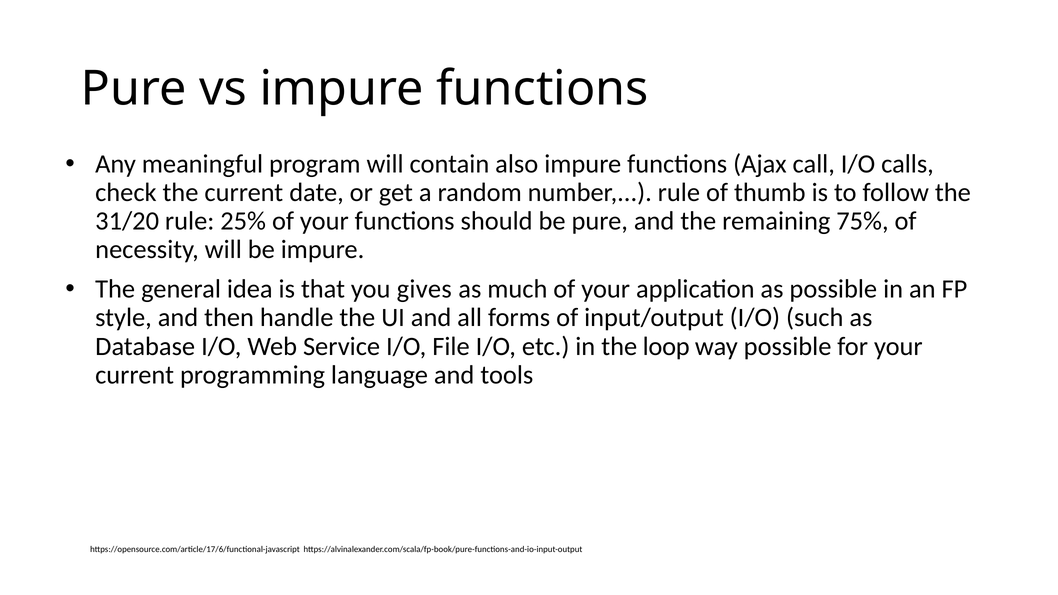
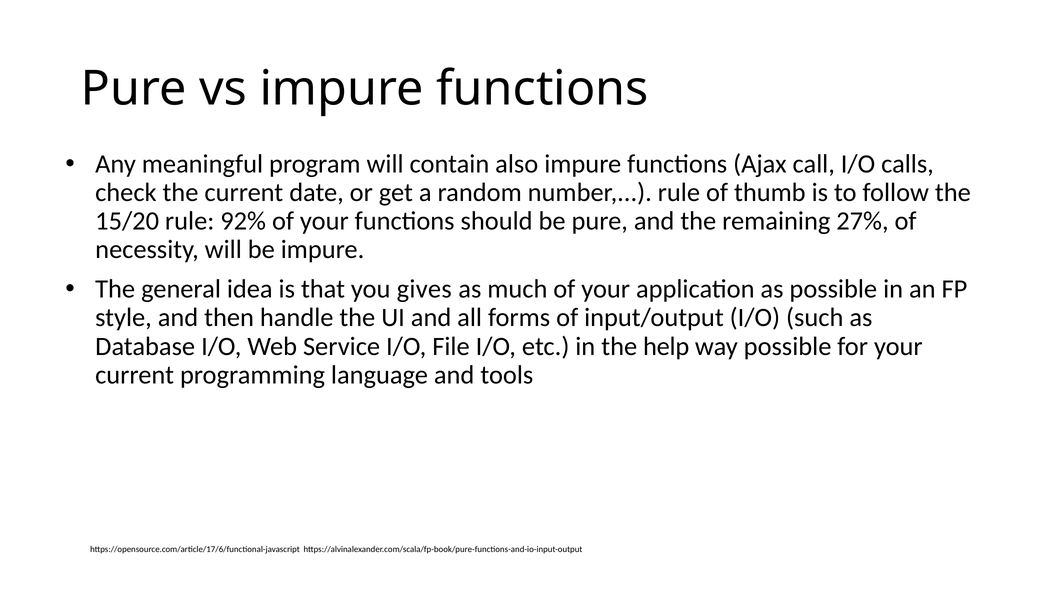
31/20: 31/20 -> 15/20 (127, 221)
25%: 25% -> 92% (243, 221)
75%: 75% -> 27% (862, 221)
loop: loop -> help (666, 346)
